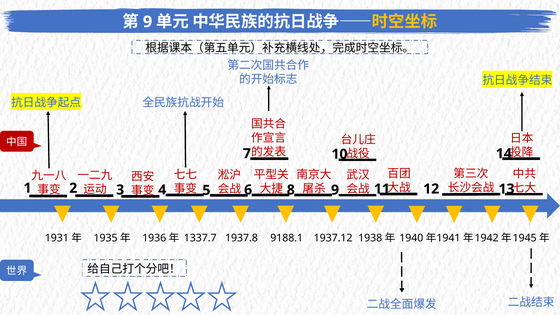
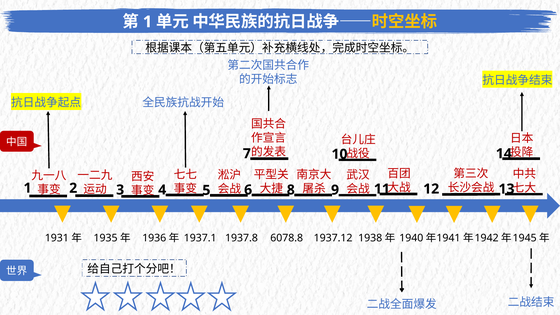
9: 9 -> 1 (148, 22)
1337.7: 1337.7 -> 1937.1 (200, 238)
9188.1: 9188.1 -> 6078.8 (287, 238)
